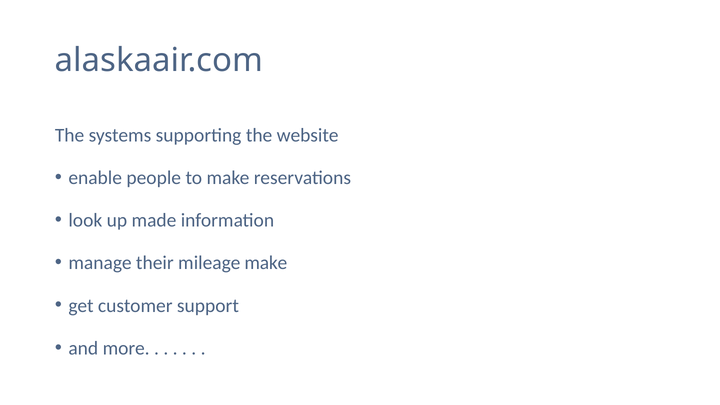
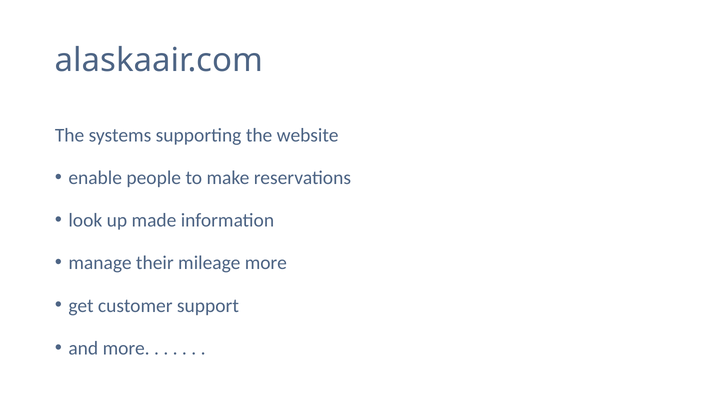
mileage make: make -> more (266, 263)
